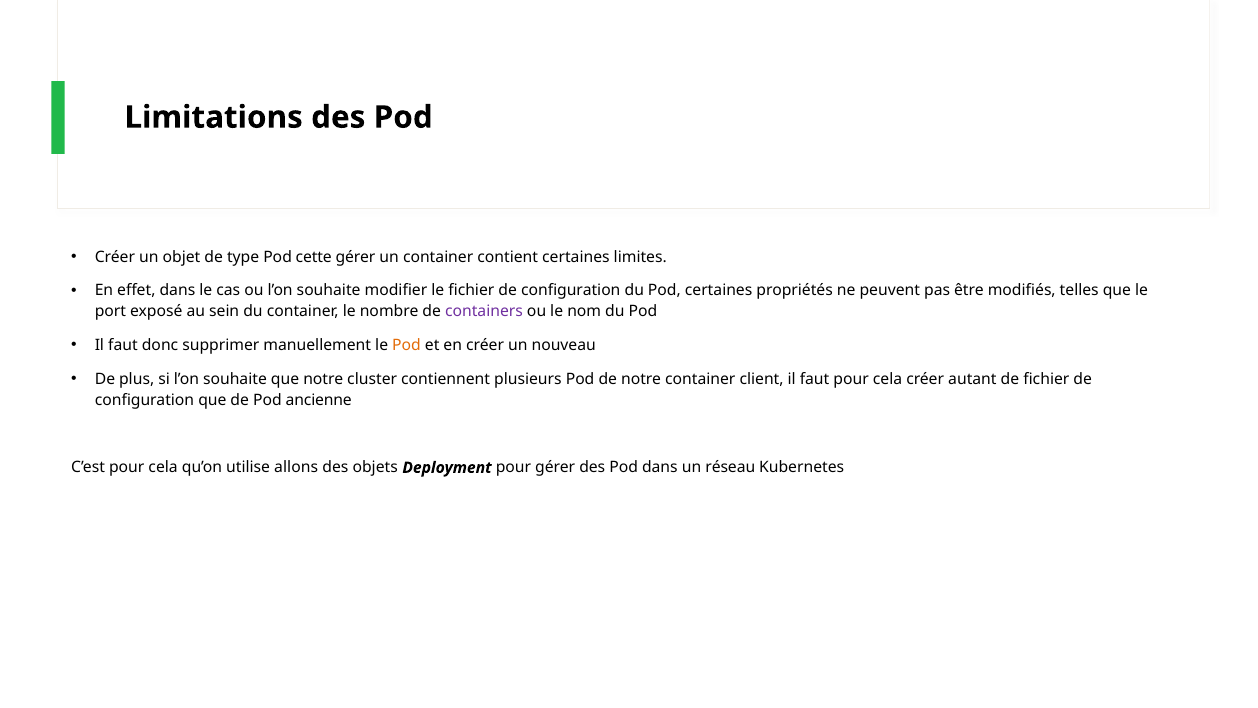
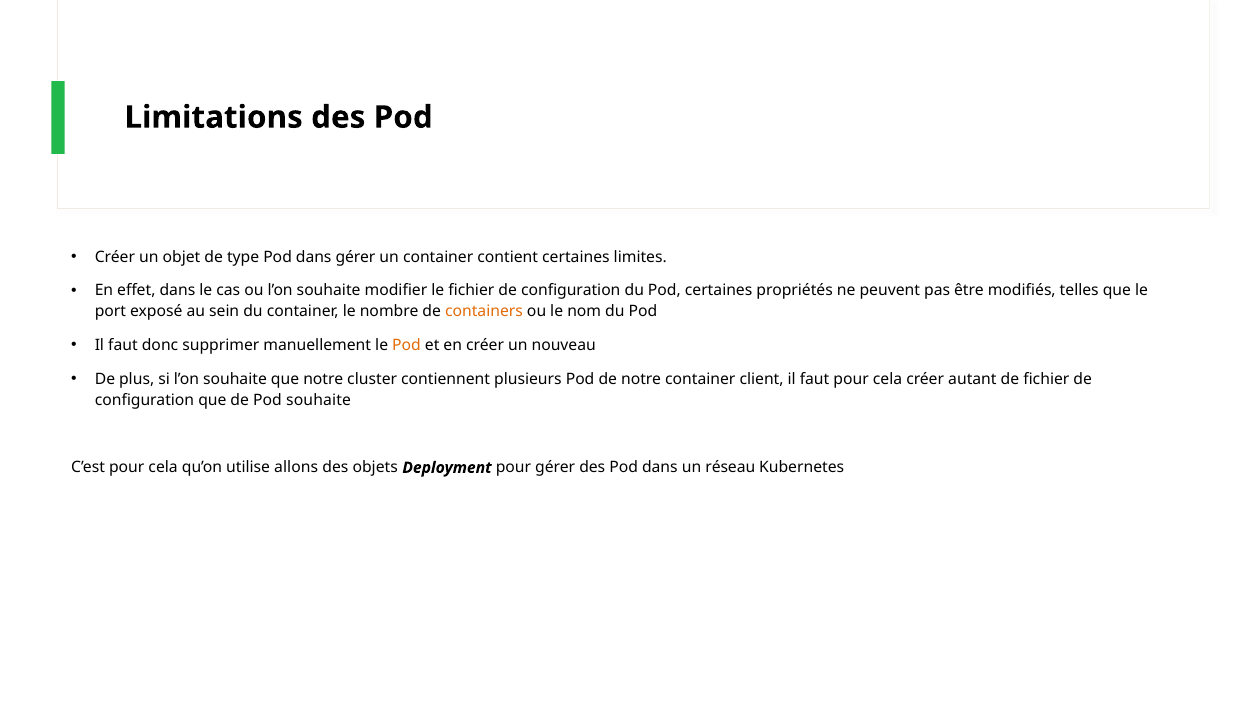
type Pod cette: cette -> dans (314, 257)
containers colour: purple -> orange (484, 311)
Pod ancienne: ancienne -> souhaite (319, 400)
